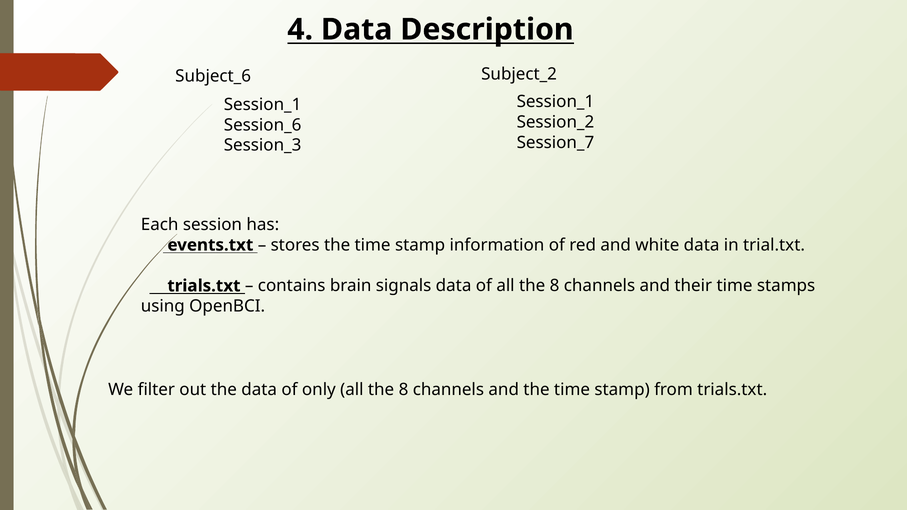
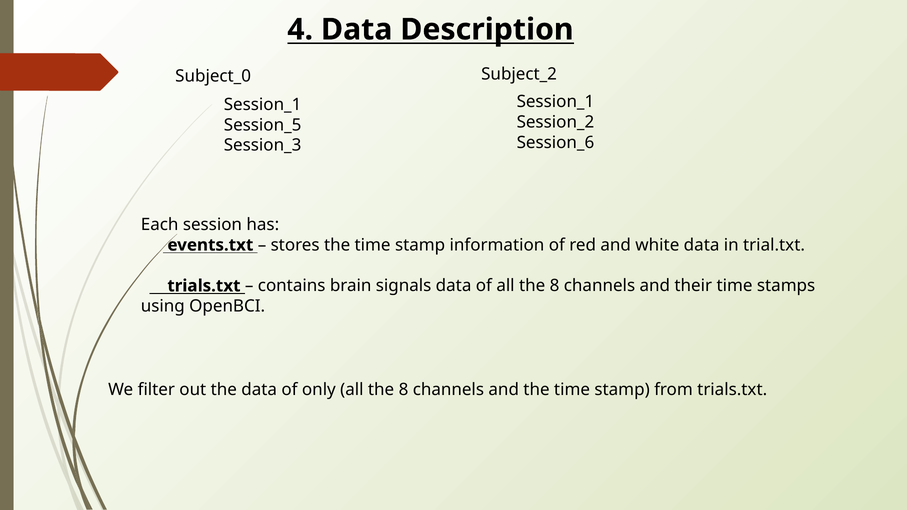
Subject_6: Subject_6 -> Subject_0 (213, 76)
Session_6: Session_6 -> Session_5 (263, 125)
Session_7: Session_7 -> Session_6 (555, 143)
